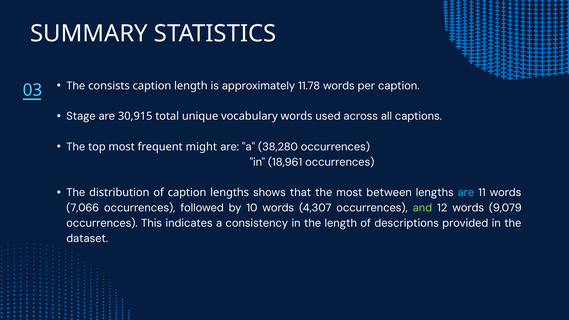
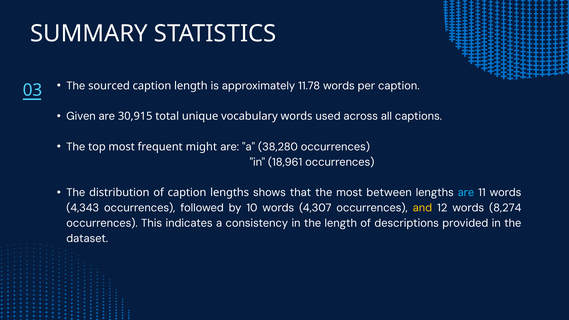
consists: consists -> sourced (109, 86)
Stage: Stage -> Given (81, 116)
7,066: 7,066 -> 4,343 (83, 208)
and colour: light green -> yellow (422, 208)
9,079: 9,079 -> 8,274 (505, 208)
